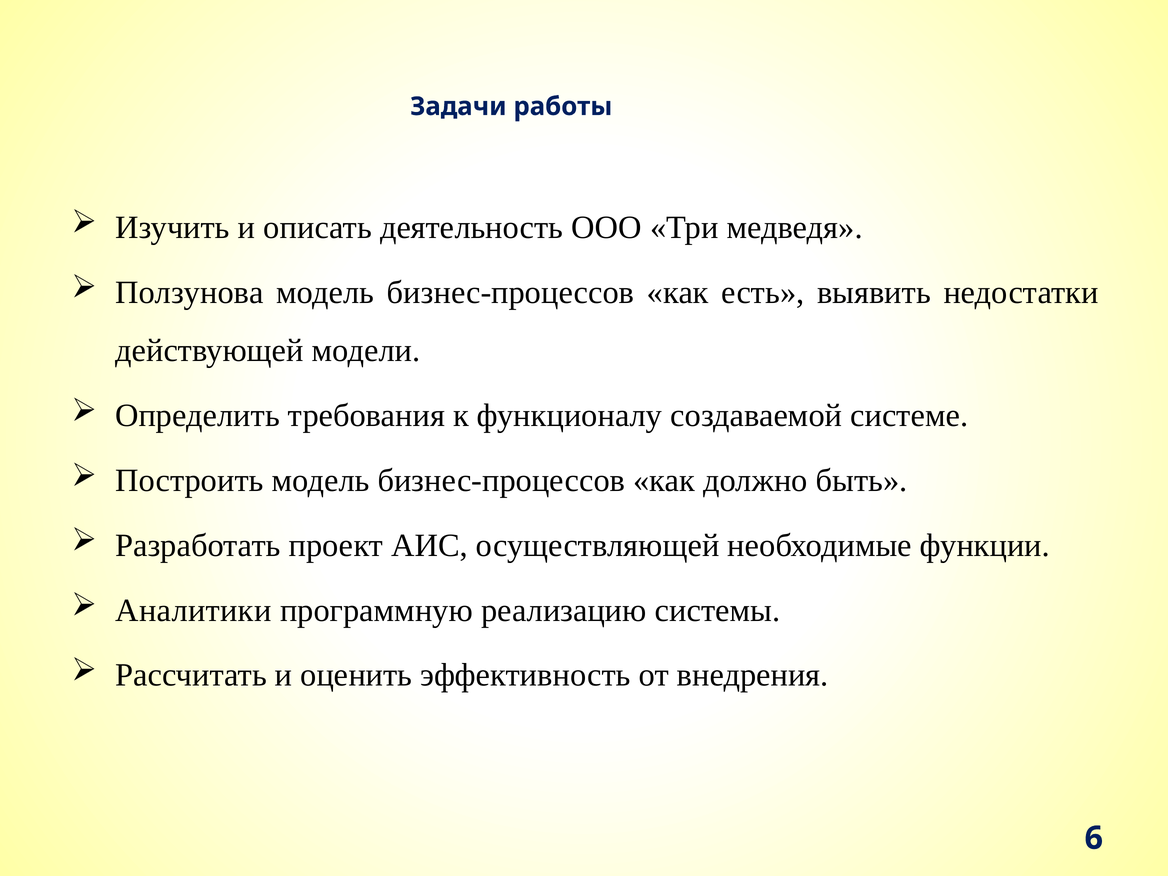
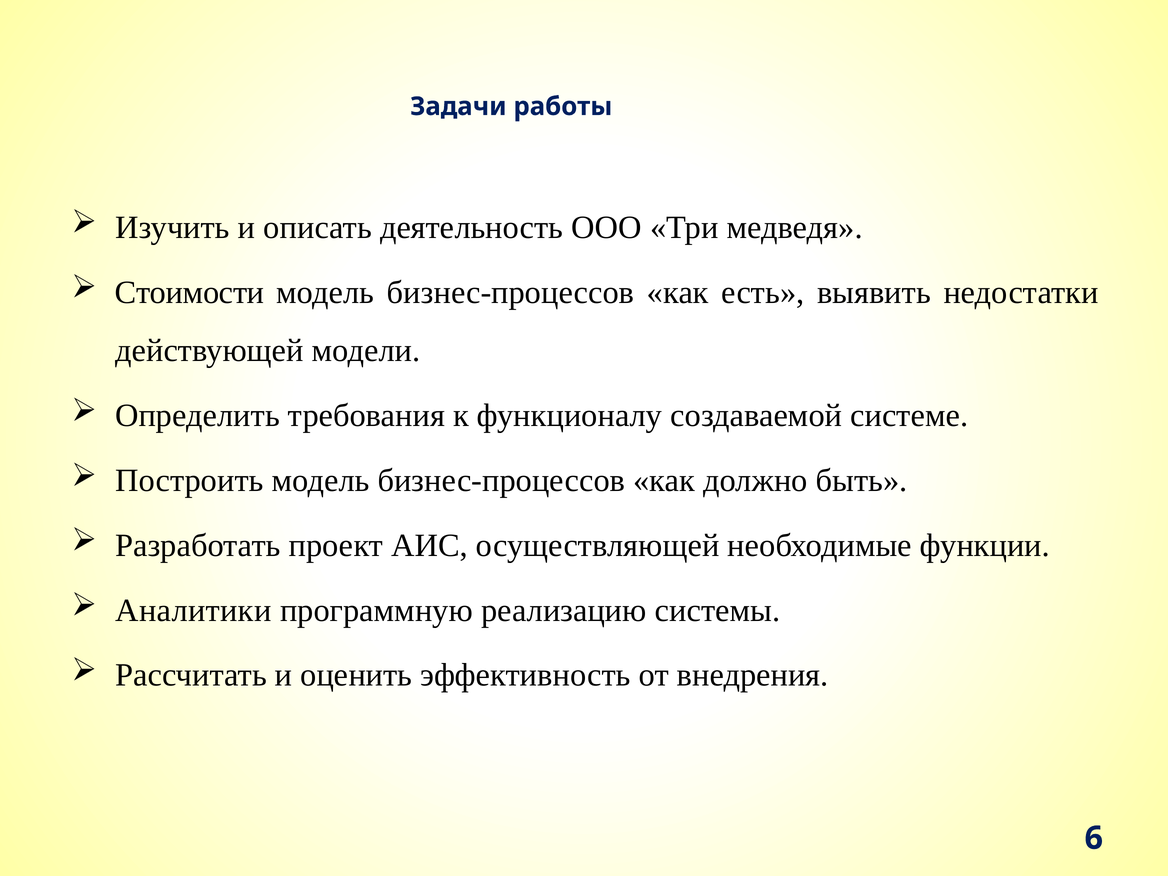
Ползунова: Ползунова -> Стоимости (190, 292)
